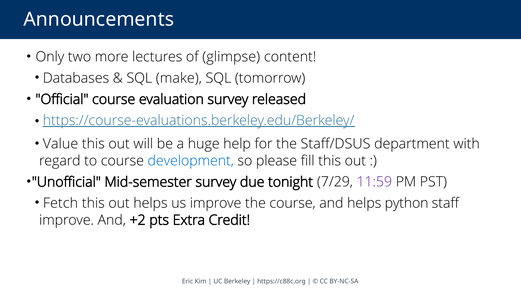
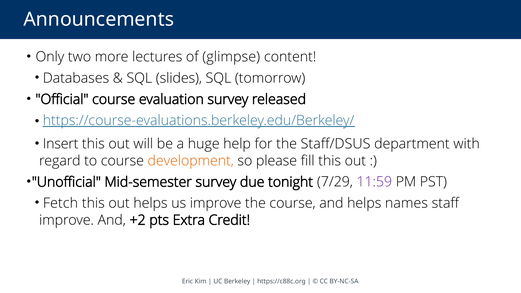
make: make -> slides (179, 78)
Value: Value -> Insert (61, 144)
development colour: blue -> orange (191, 161)
python: python -> names (406, 203)
